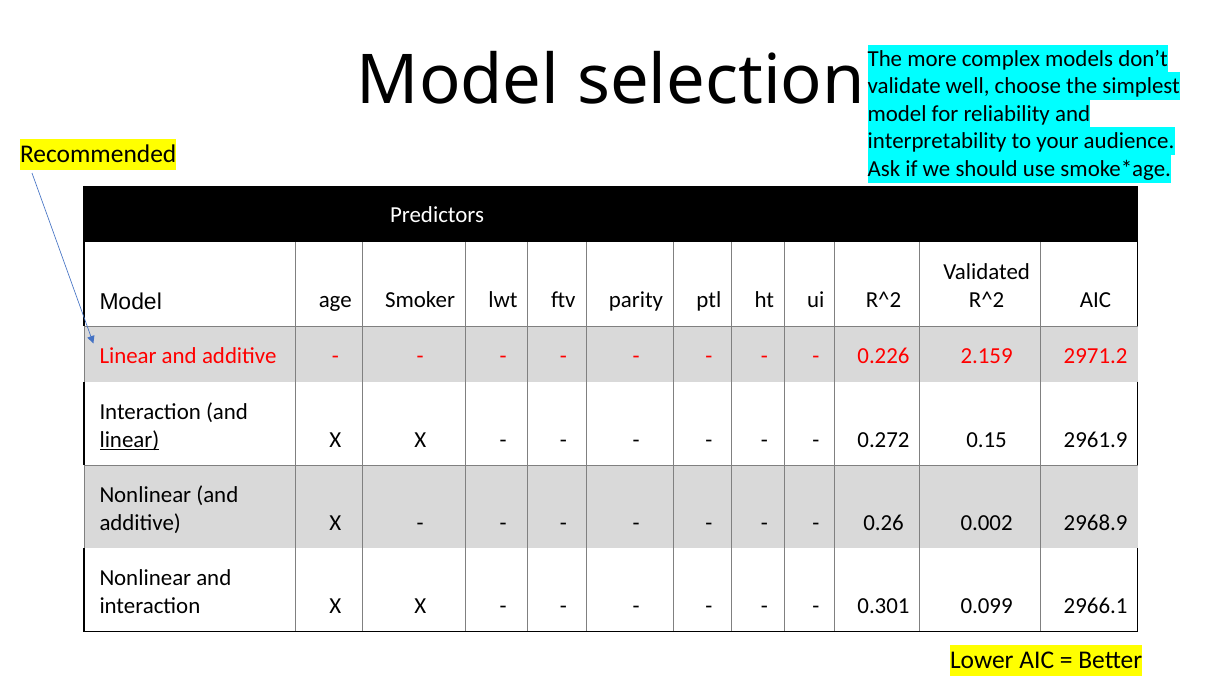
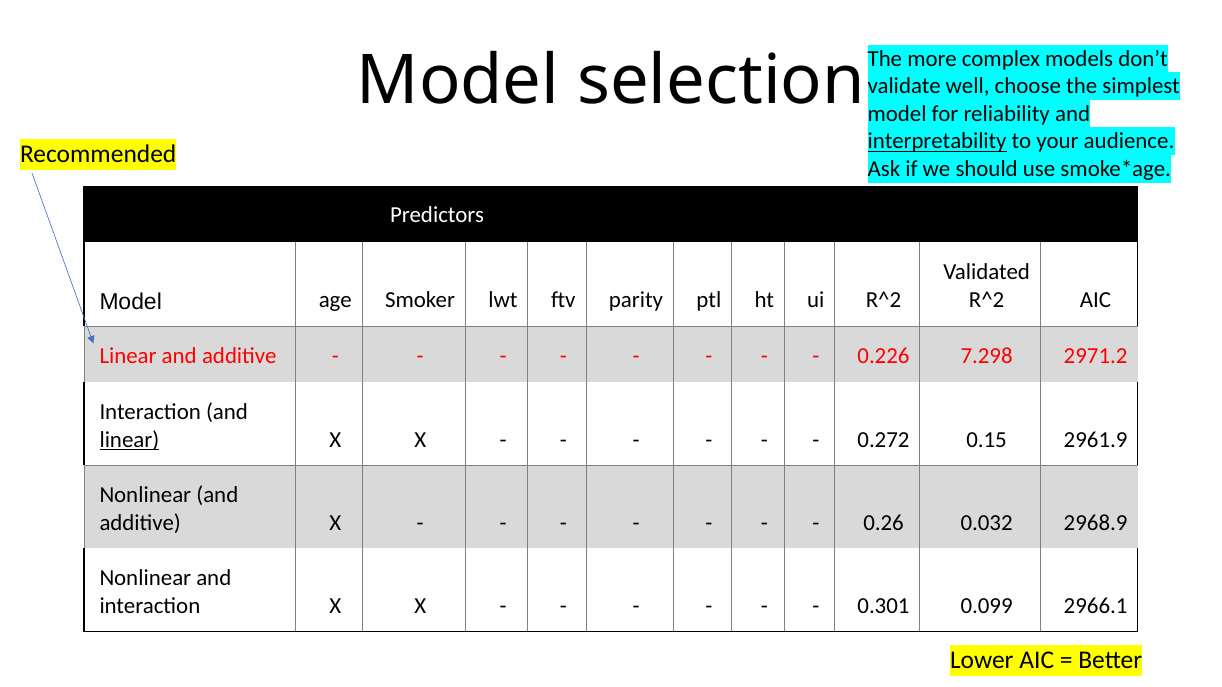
interpretability underline: none -> present (937, 141)
2.159: 2.159 -> 7.298 (987, 356)
0.002: 0.002 -> 0.032 (987, 523)
